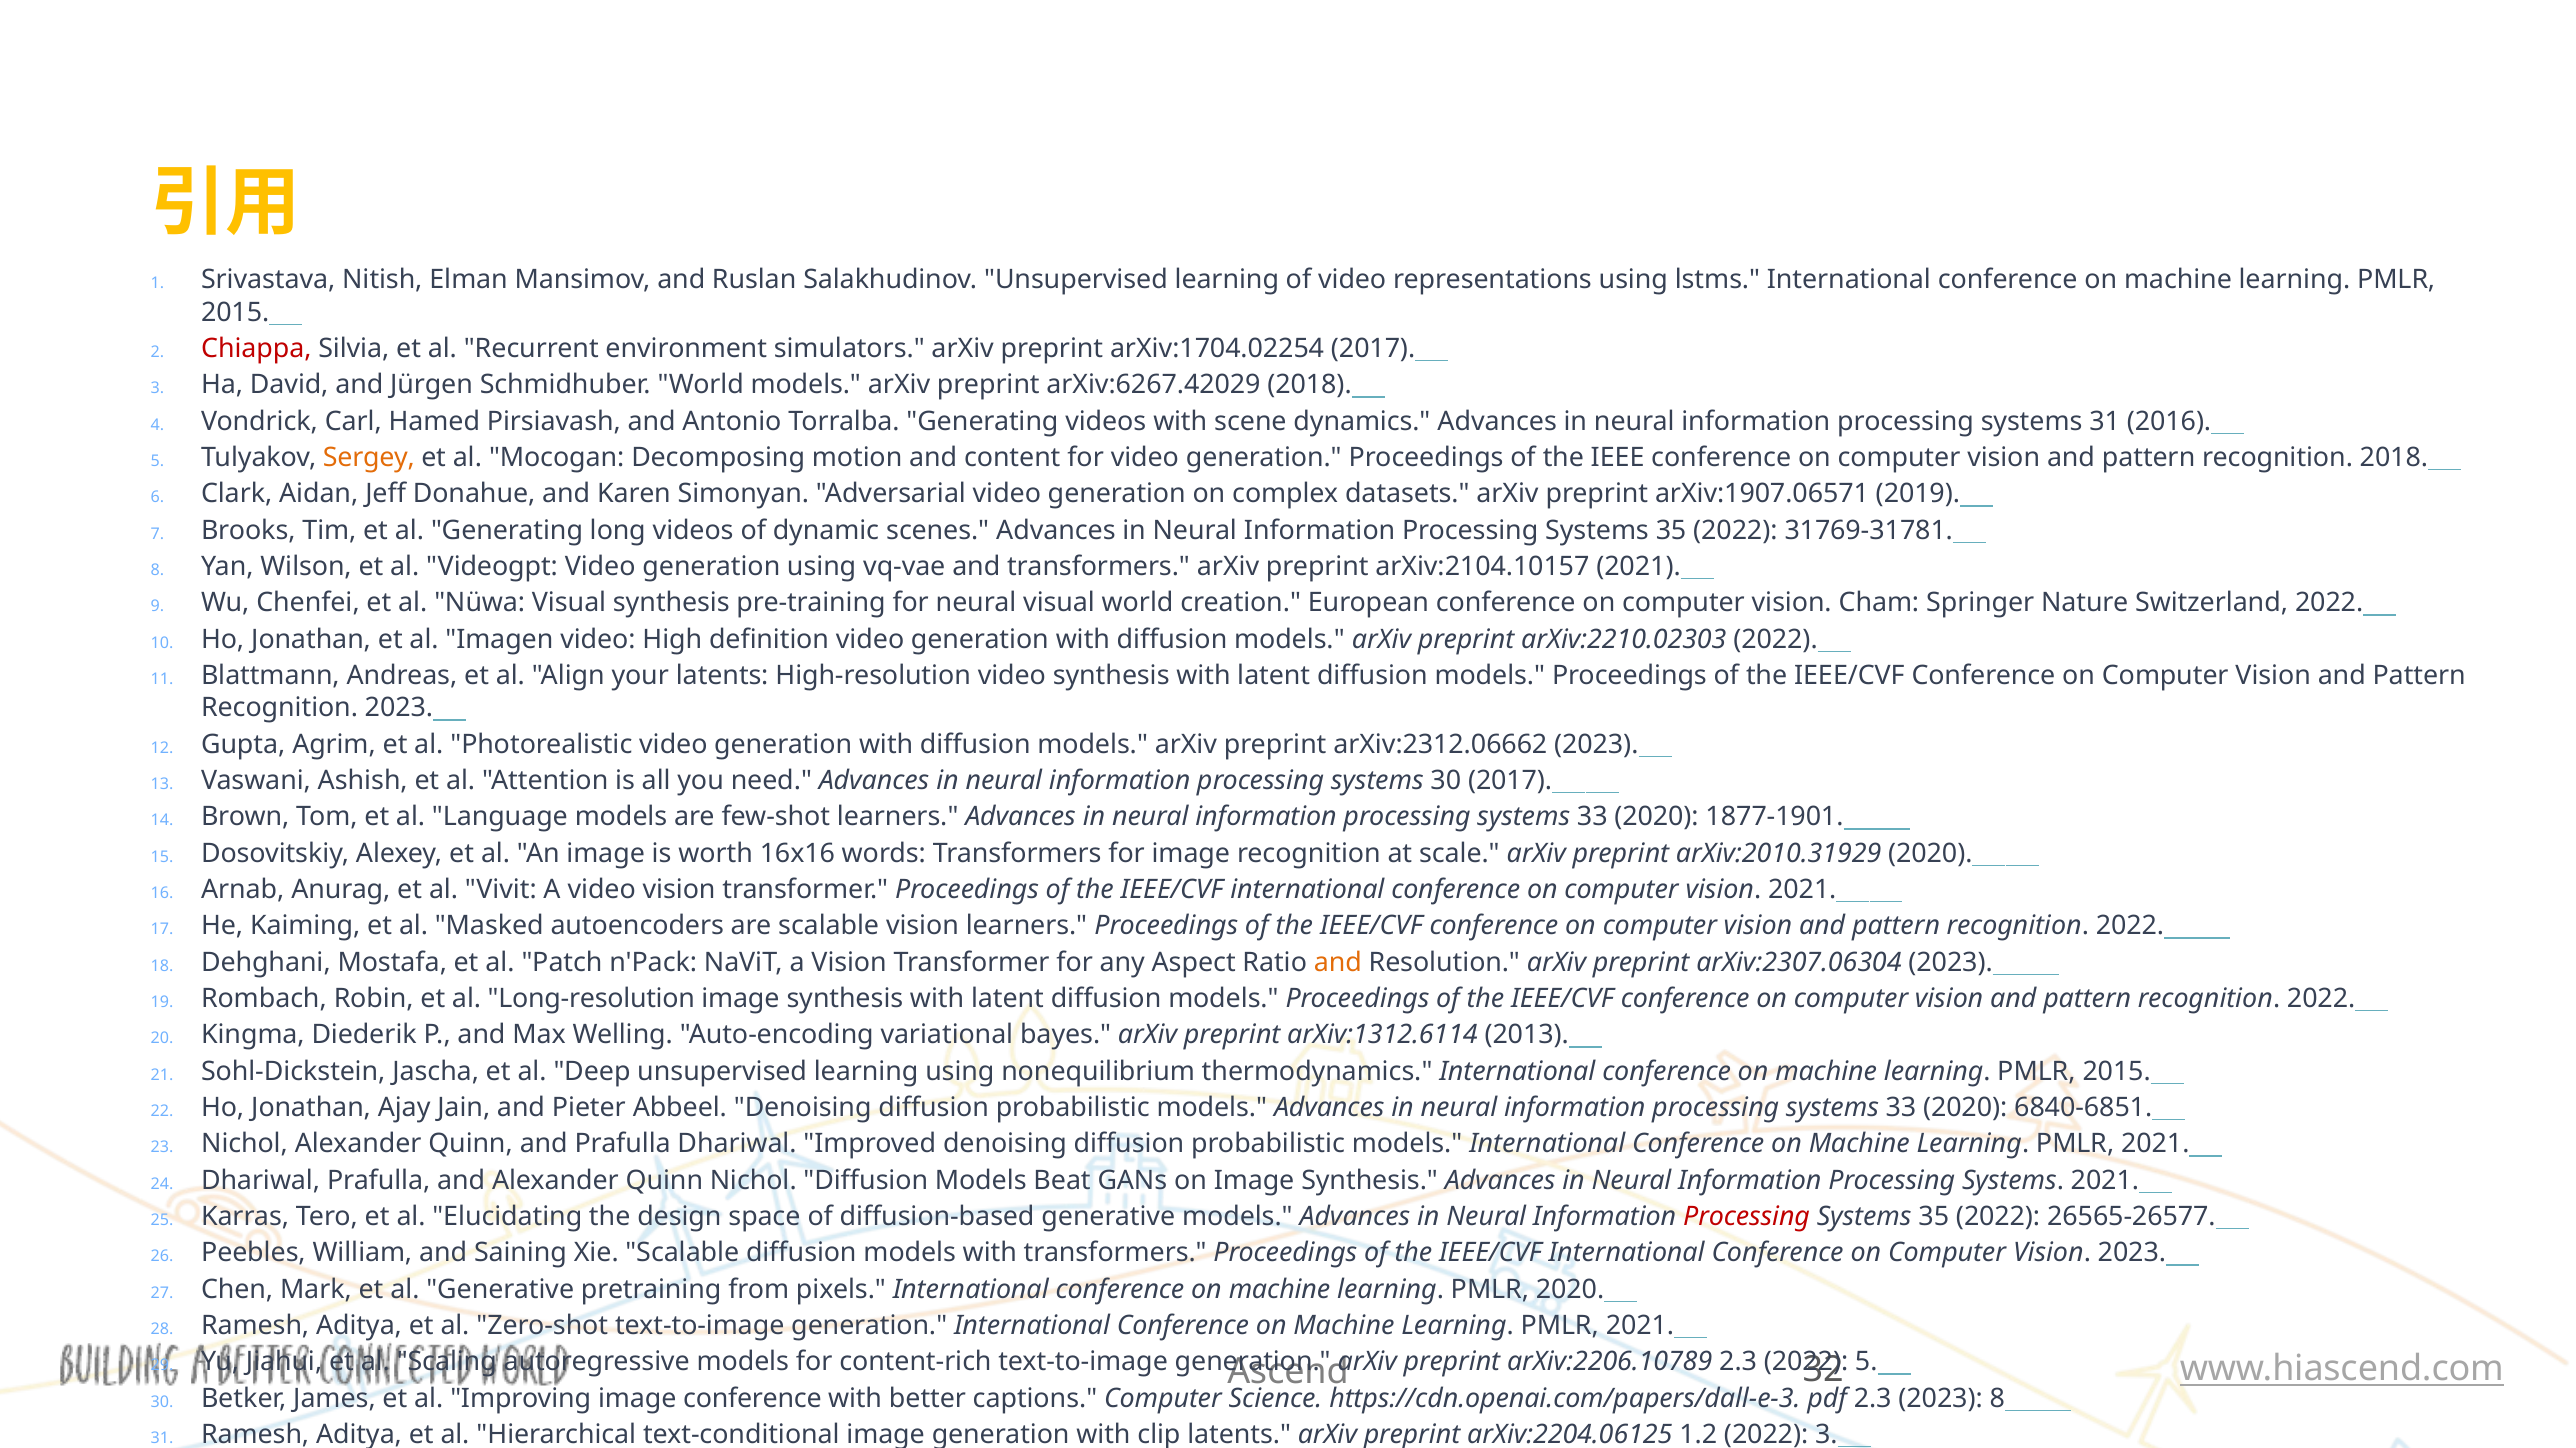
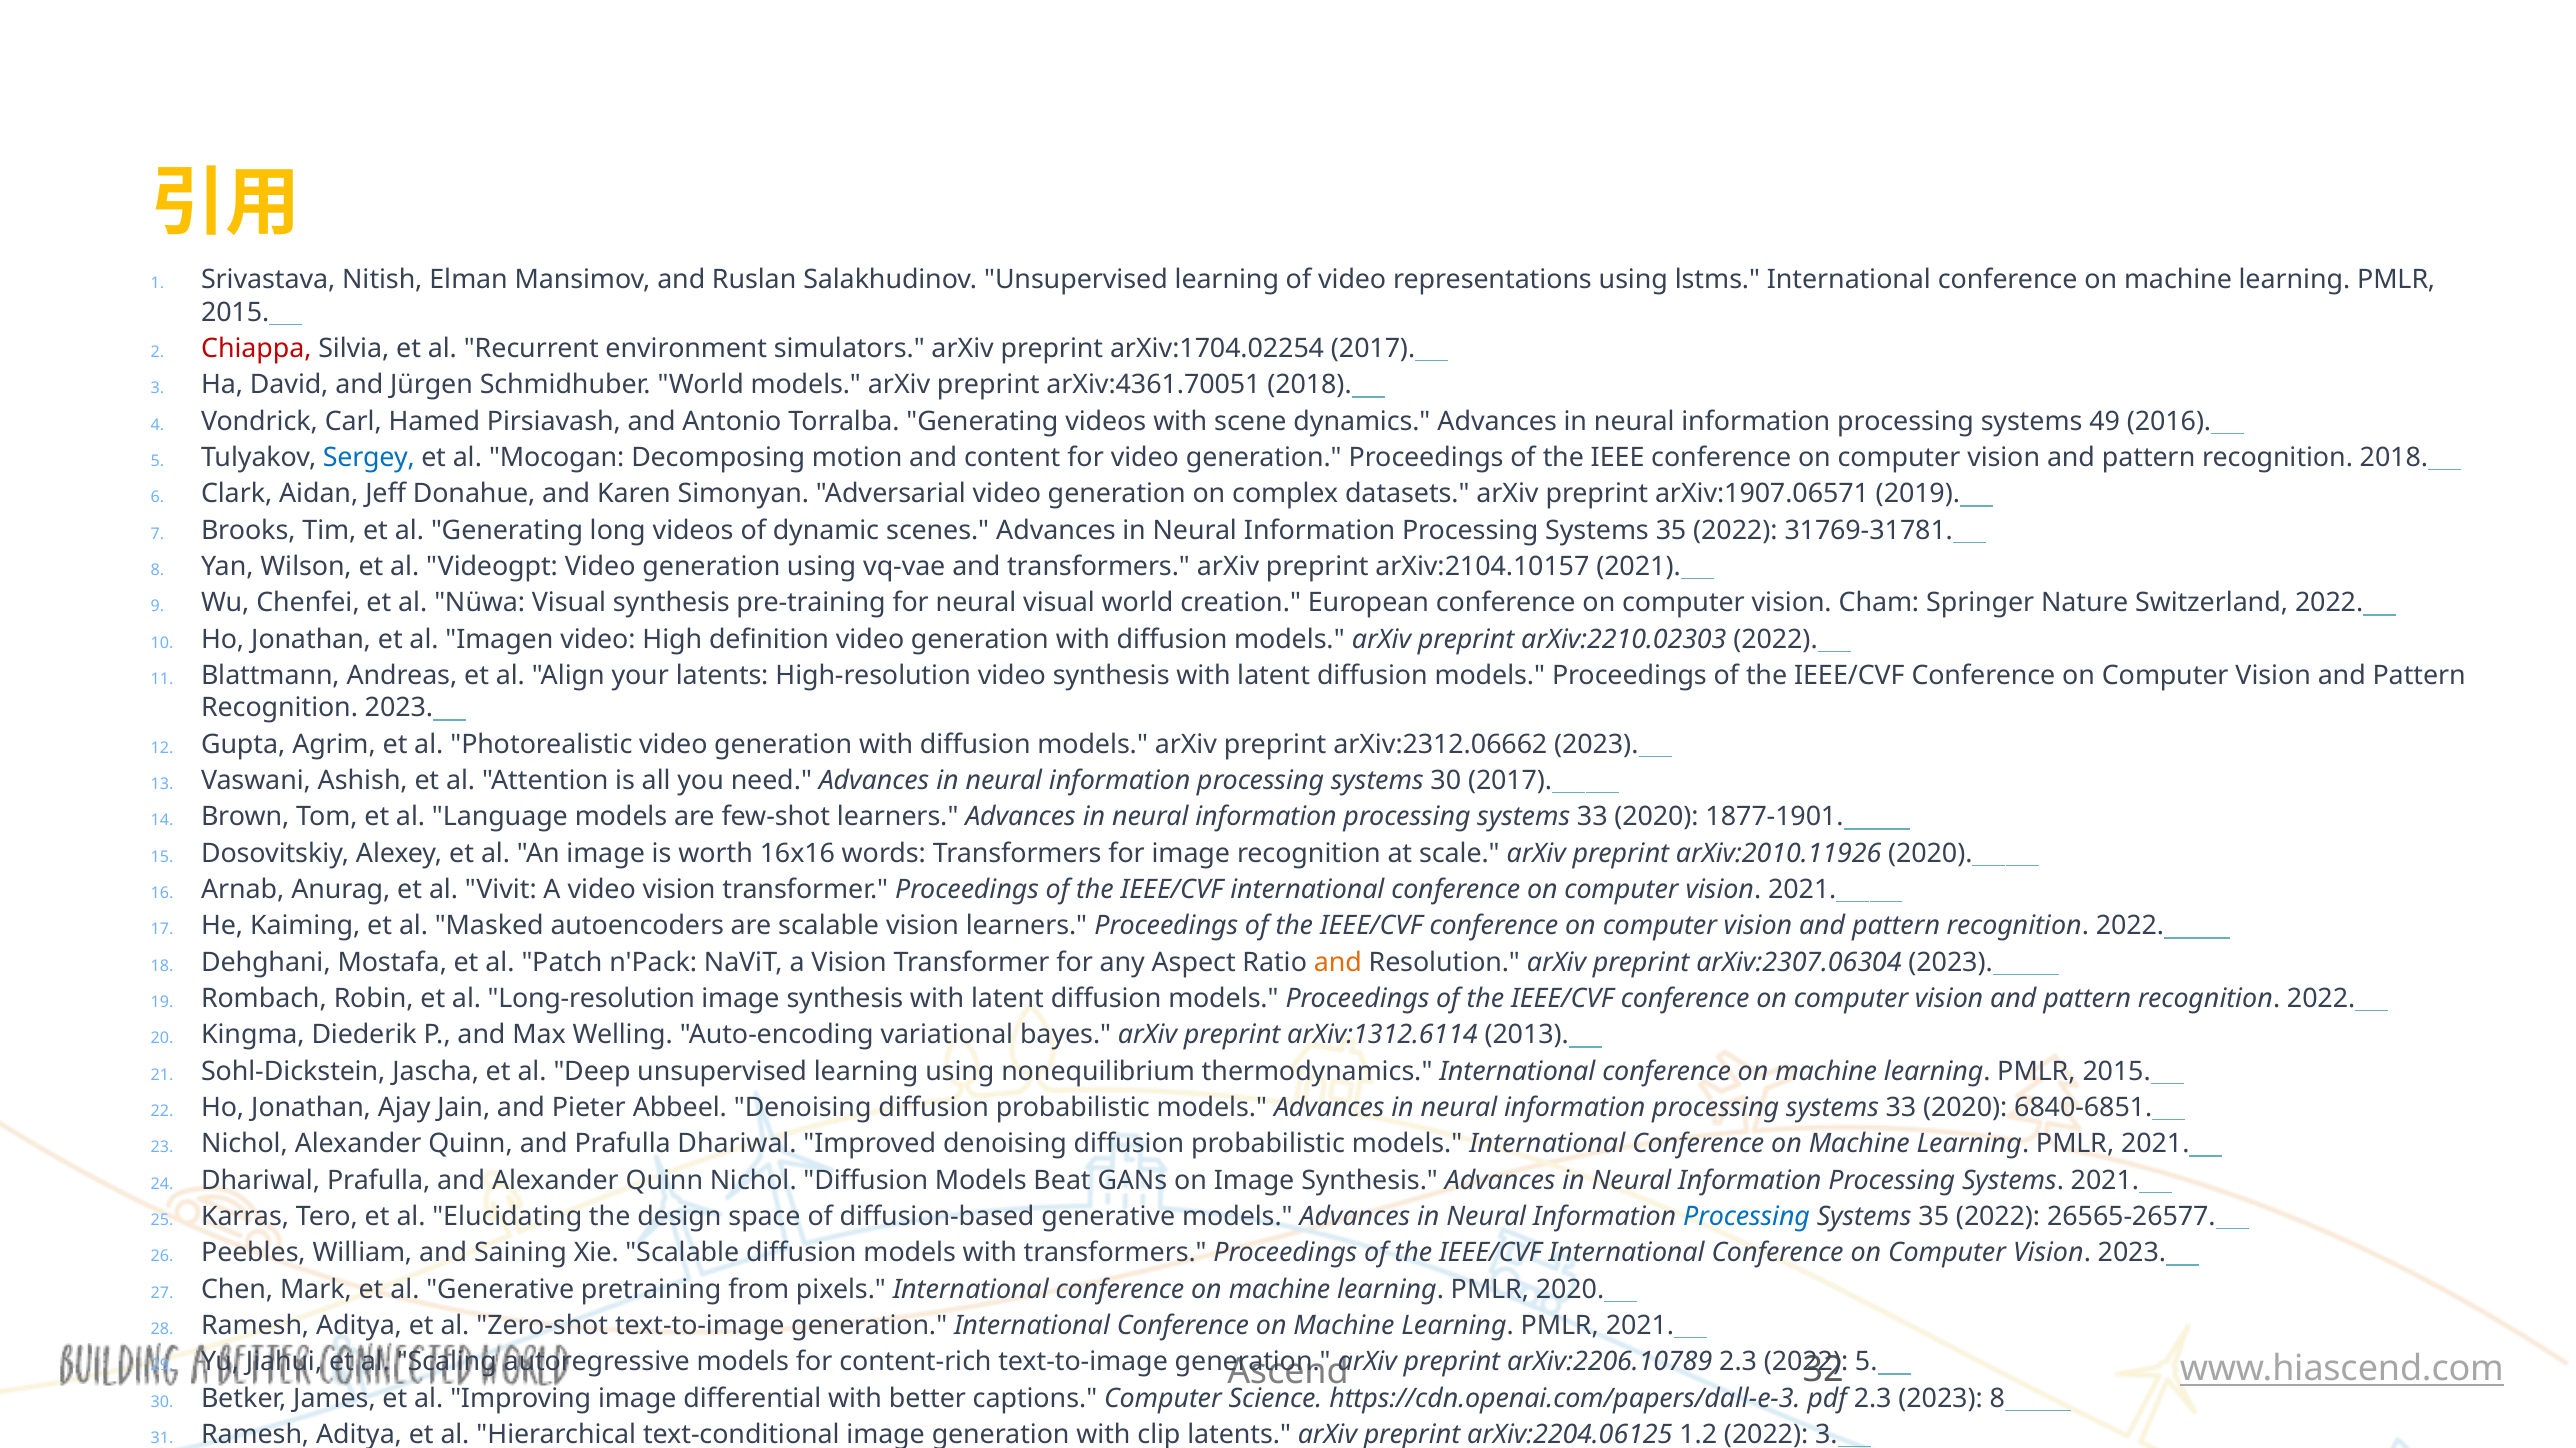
arXiv:6267.42029: arXiv:6267.42029 -> arXiv:4361.70051 (1153, 385)
systems 31: 31 -> 49 (2105, 421)
Sergey colour: orange -> blue (369, 458)
arXiv:2010.31929: arXiv:2010.31929 -> arXiv:2010.11926 (1779, 854)
Processing colour: red -> blue (1747, 1217)
image conference: conference -> differential (752, 1399)
